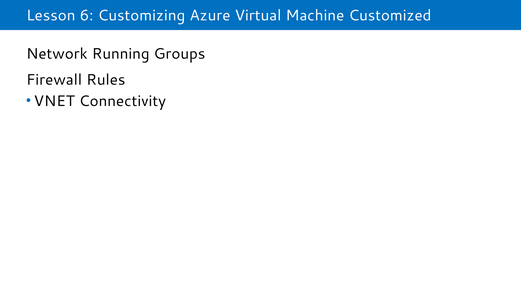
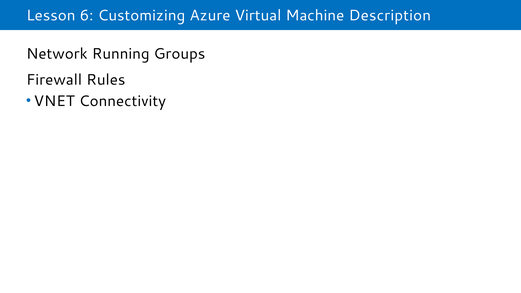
Customized: Customized -> Description (390, 15)
